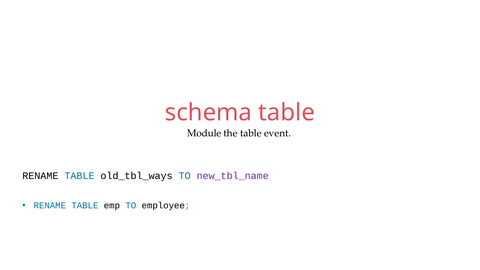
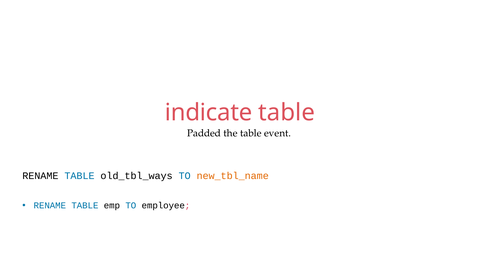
schema: schema -> indicate (209, 113)
Module: Module -> Padded (204, 133)
new_tbl_name colour: purple -> orange (233, 176)
